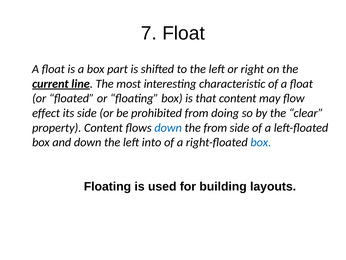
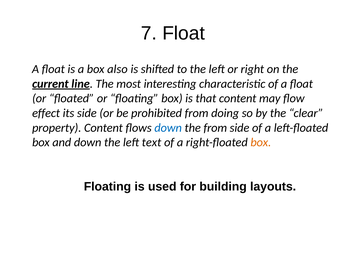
part: part -> also (117, 69)
into: into -> text (152, 142)
box colour: blue -> orange (261, 142)
